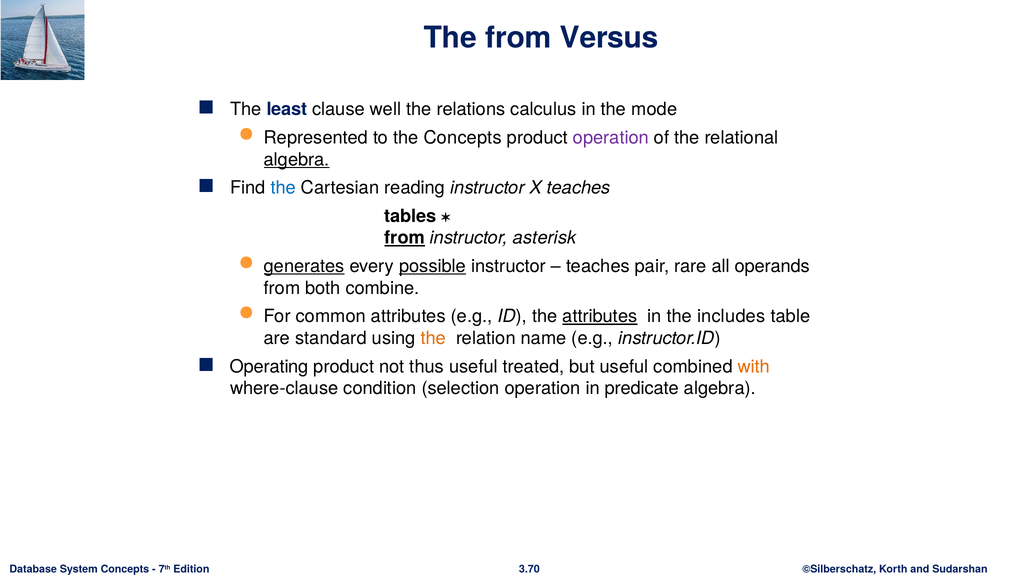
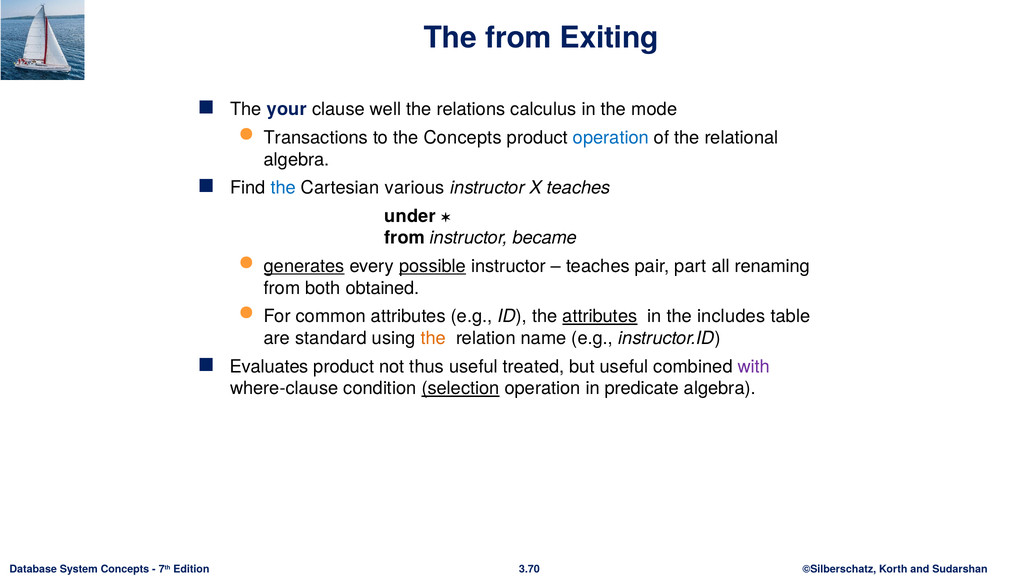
Versus: Versus -> Exiting (609, 38)
least: least -> your (287, 109)
Represented: Represented -> Transactions (316, 138)
operation colour: purple -> blue (611, 138)
algebra underline: present -> none (297, 159)
reading: reading -> various (415, 188)
tables: tables -> under (410, 216)
from underline: present -> none (405, 238)
asterisk: asterisk -> became (545, 238)
rare: rare -> part (690, 266)
operands: operands -> renaming (772, 266)
combine: combine -> obtained (383, 288)
Operating: Operating -> Evaluates (269, 366)
with colour: orange -> purple (754, 366)
selection underline: none -> present (461, 388)
